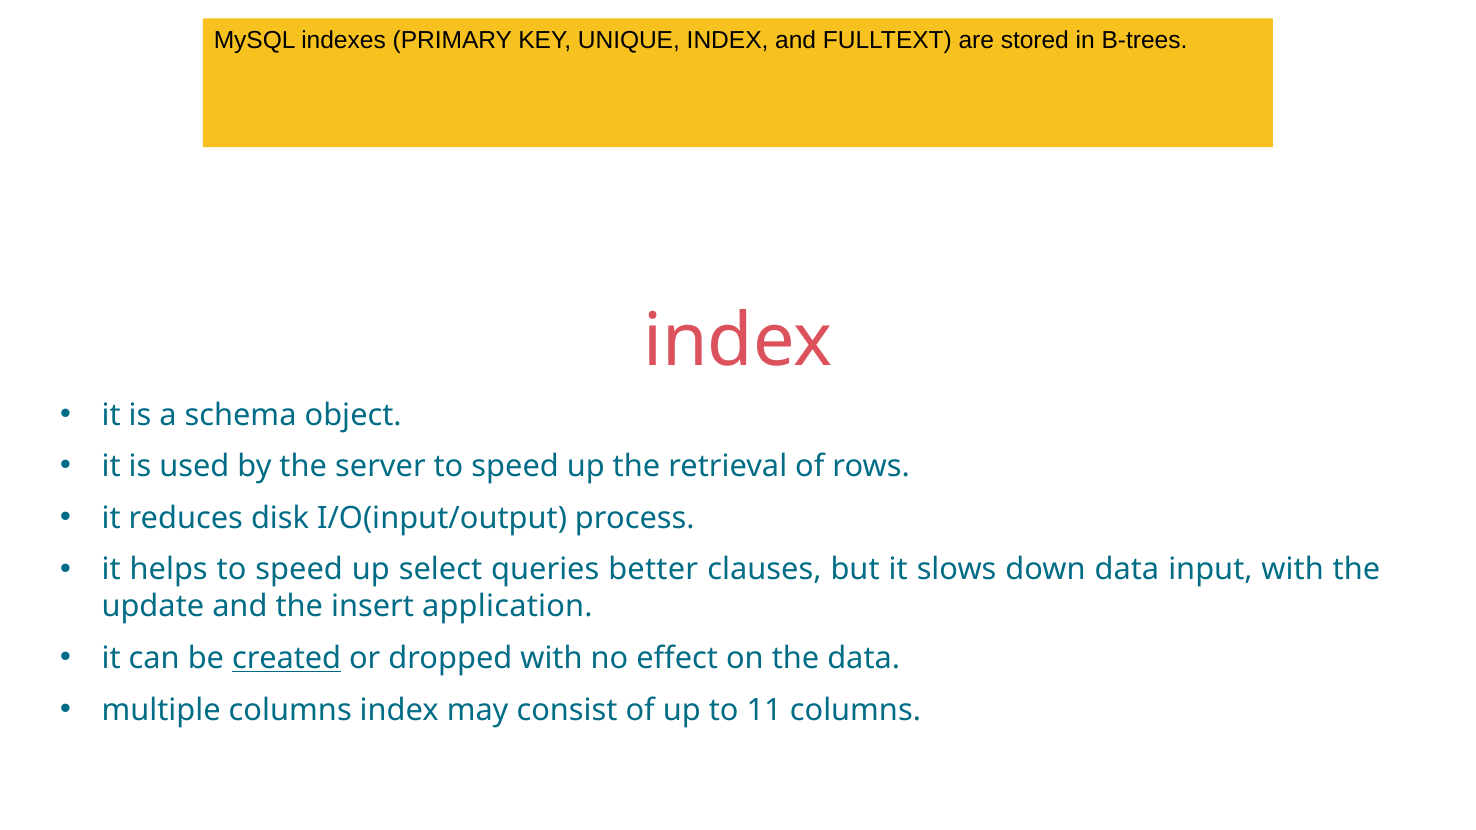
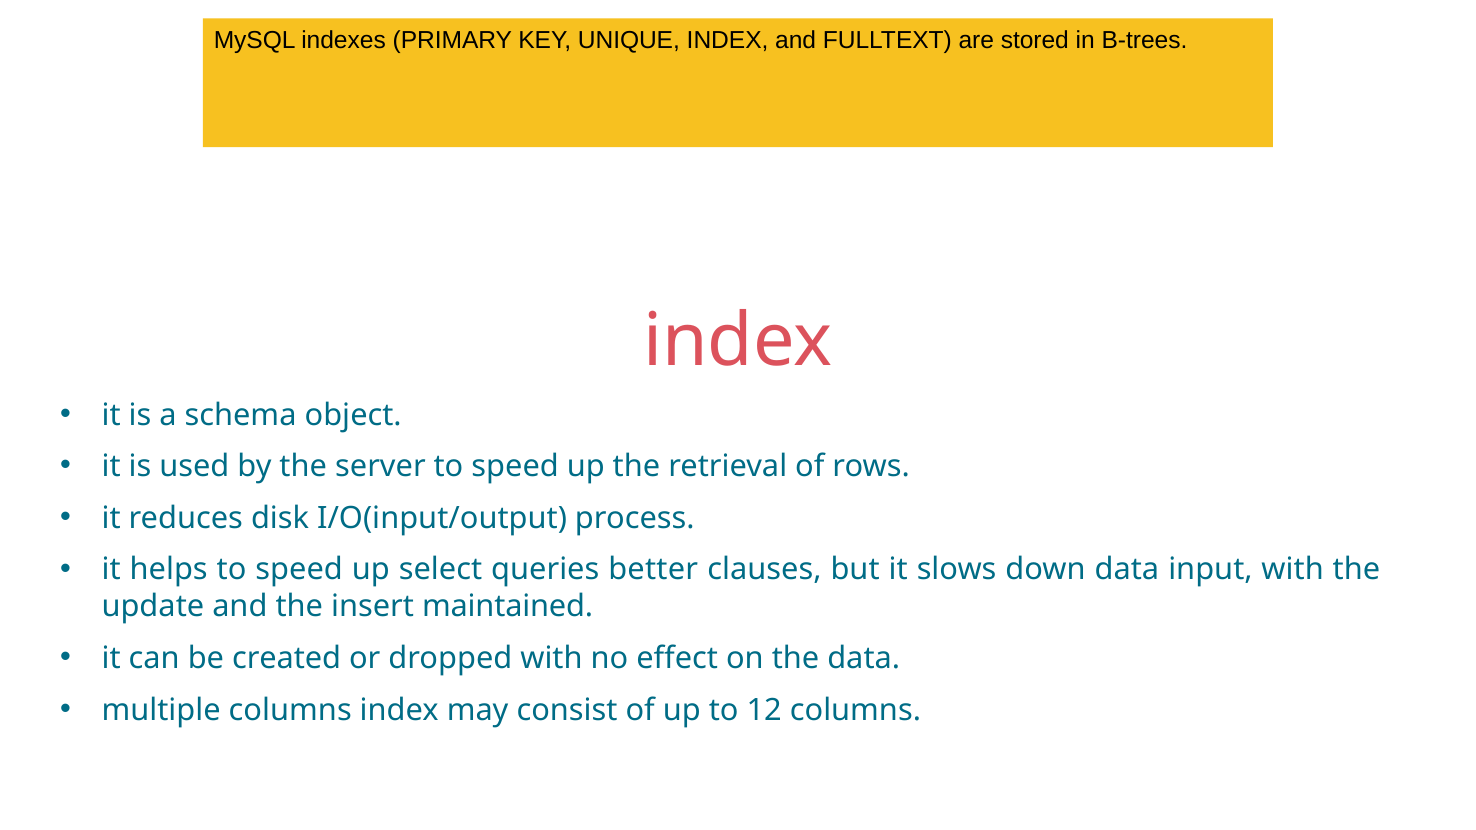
application: application -> maintained (508, 607)
created underline: present -> none (287, 659)
11: 11 -> 12 (764, 710)
